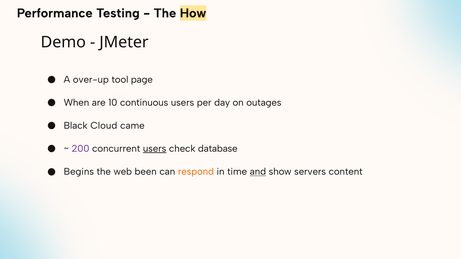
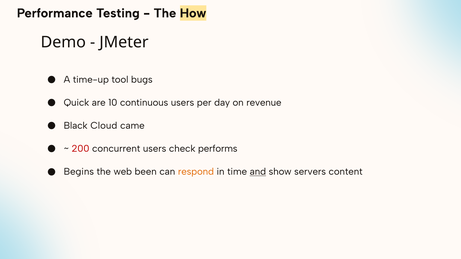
over-up: over-up -> time-up (91, 80)
page: page -> bugs (142, 80)
When: When -> Quick (76, 103)
outages: outages -> revenue (264, 103)
200 colour: purple -> red (81, 149)
users underline: present -> none (155, 149)
database: database -> performs (218, 149)
